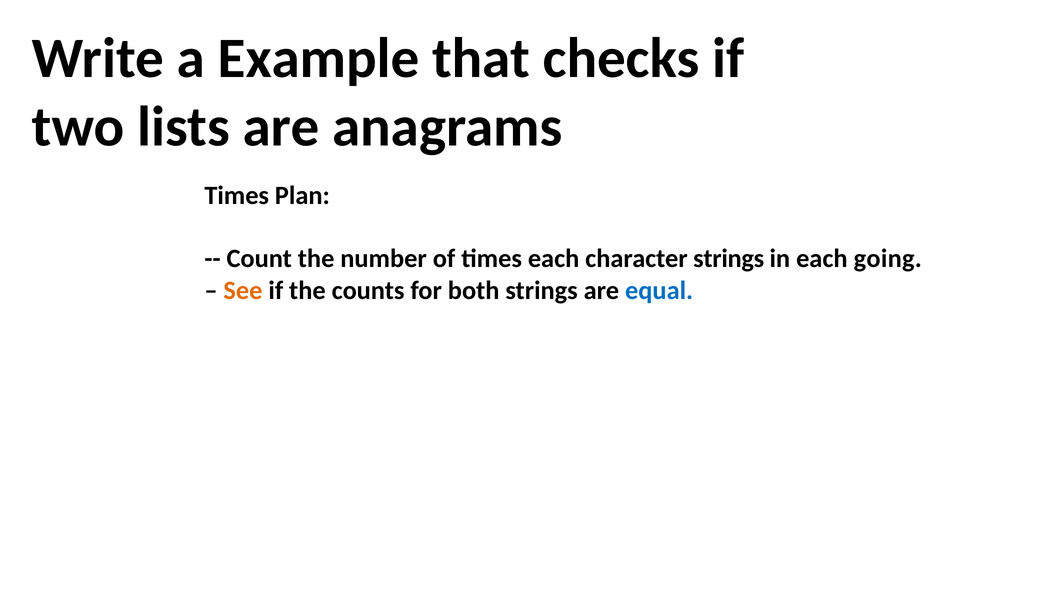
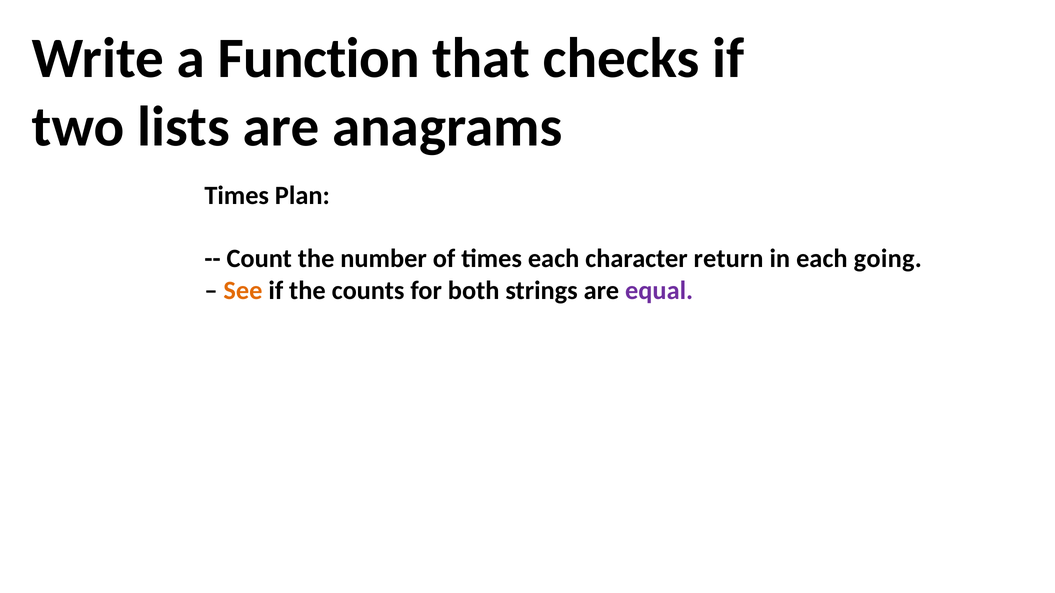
Example: Example -> Function (319, 58)
character strings: strings -> return (729, 259)
equal colour: blue -> purple (659, 291)
